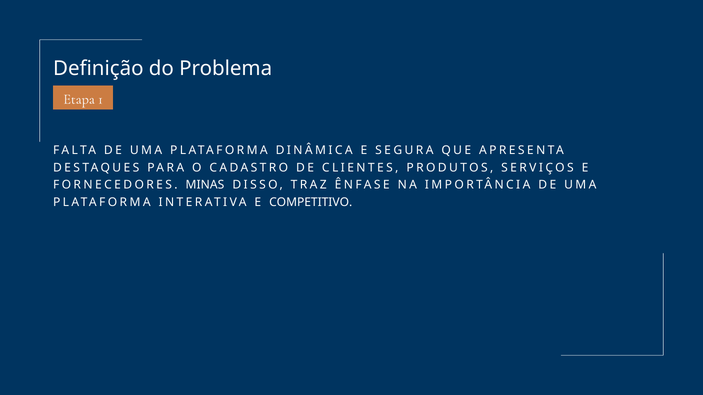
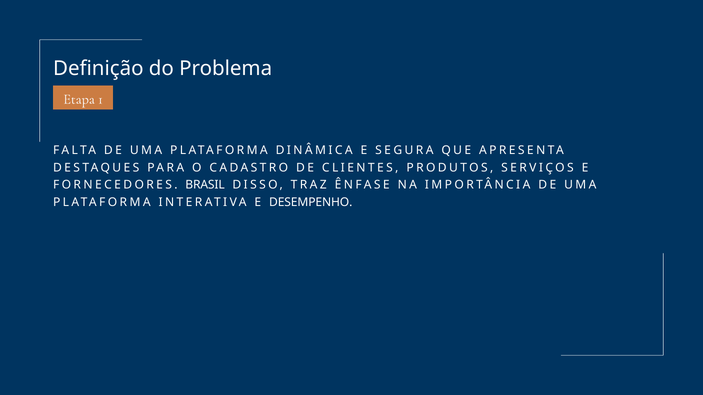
MINAS: MINAS -> BRASIL (205, 185)
COMPETITIVO: COMPETITIVO -> DESEMPENHO (311, 203)
